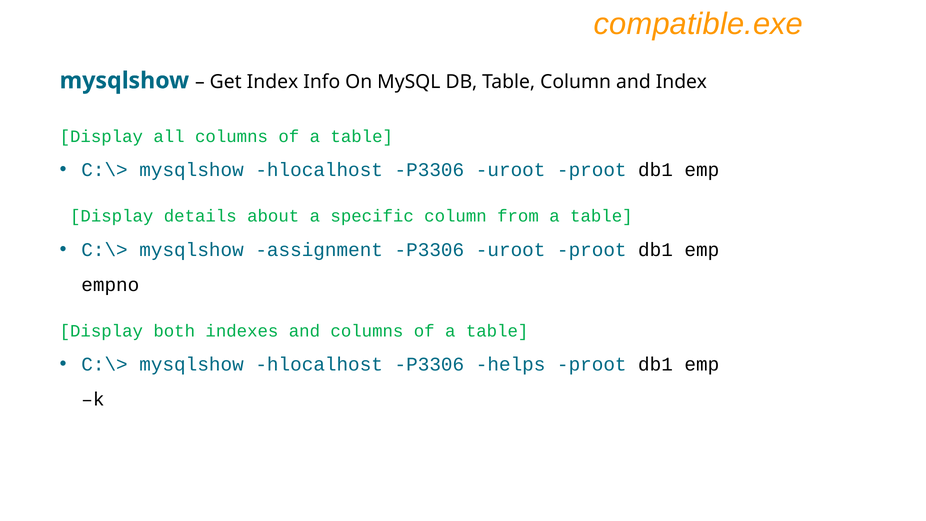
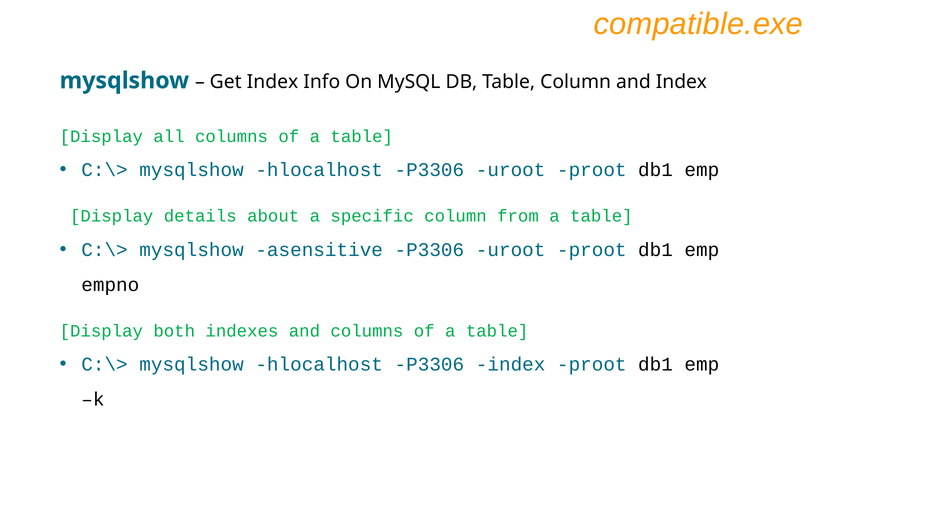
assignment: assignment -> asensitive (319, 250)
P3306 helps: helps -> index (511, 364)
